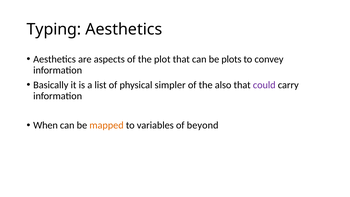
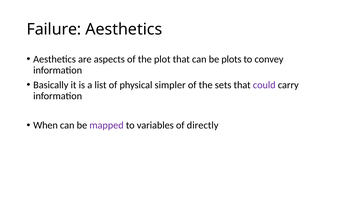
Typing: Typing -> Failure (54, 29)
also: also -> sets (223, 85)
mapped colour: orange -> purple (107, 125)
beyond: beyond -> directly (203, 125)
